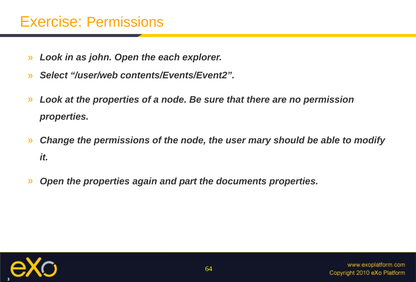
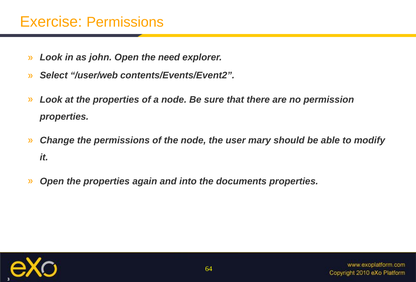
each: each -> need (169, 57)
part: part -> into (188, 181)
